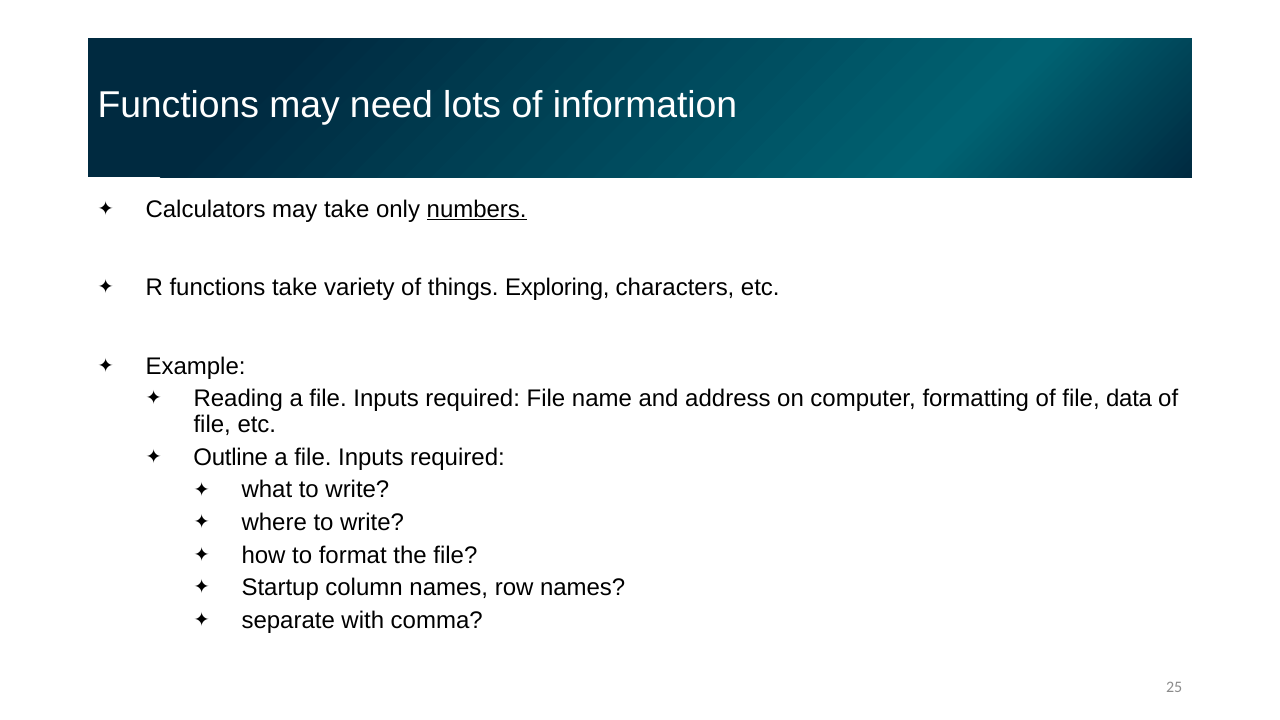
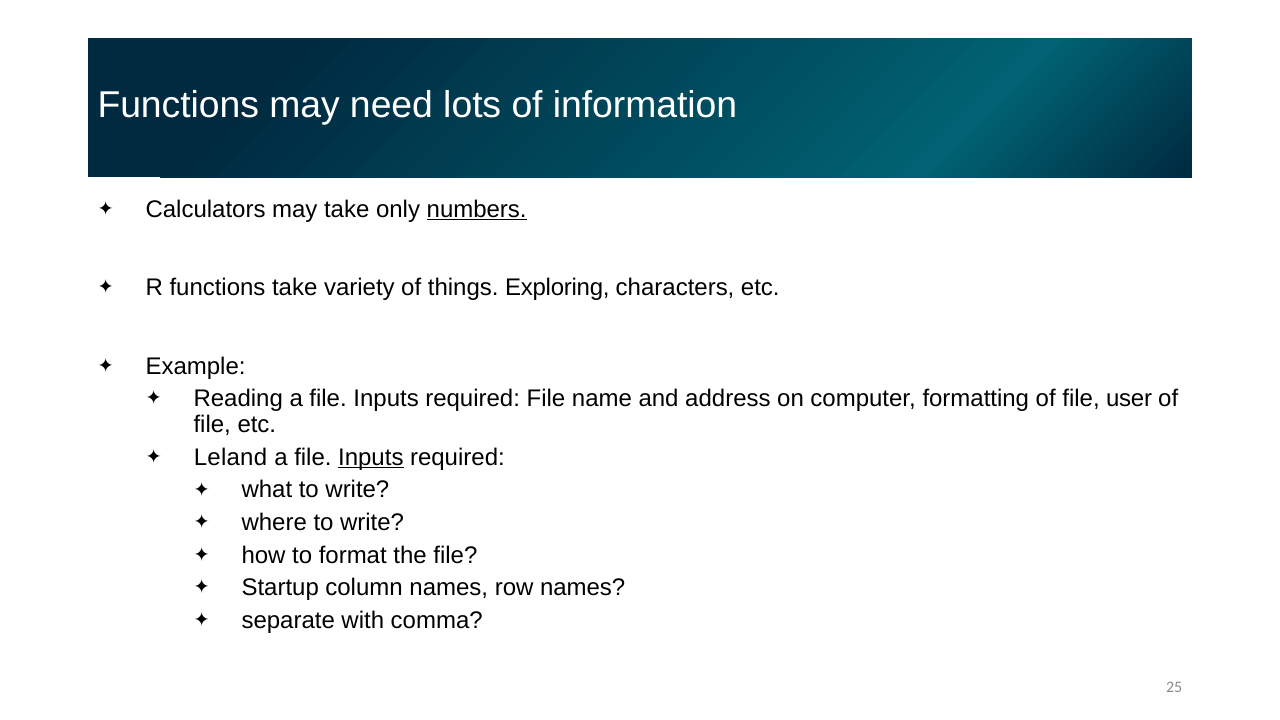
data: data -> user (1129, 399)
Outline: Outline -> Leland (231, 457)
Inputs underline: none -> present (371, 457)
